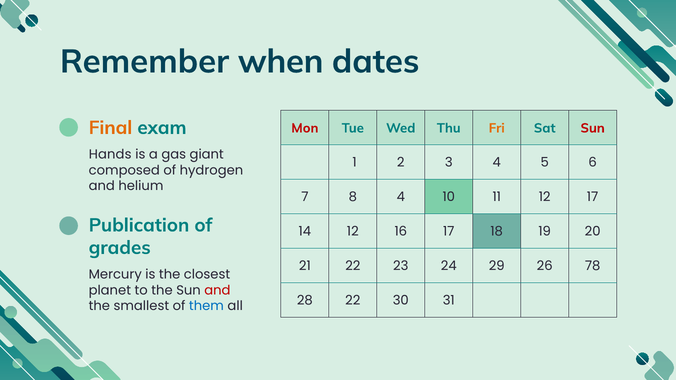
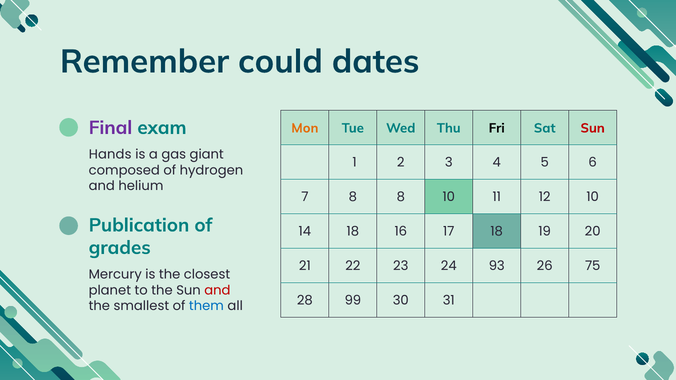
when: when -> could (280, 62)
Final colour: orange -> purple (110, 128)
Mon colour: red -> orange (305, 128)
Fri colour: orange -> black (497, 128)
8 4: 4 -> 8 (401, 197)
12 17: 17 -> 10 (593, 197)
14 12: 12 -> 18 (353, 231)
29: 29 -> 93 (497, 266)
78: 78 -> 75 (593, 266)
28 22: 22 -> 99 (353, 301)
